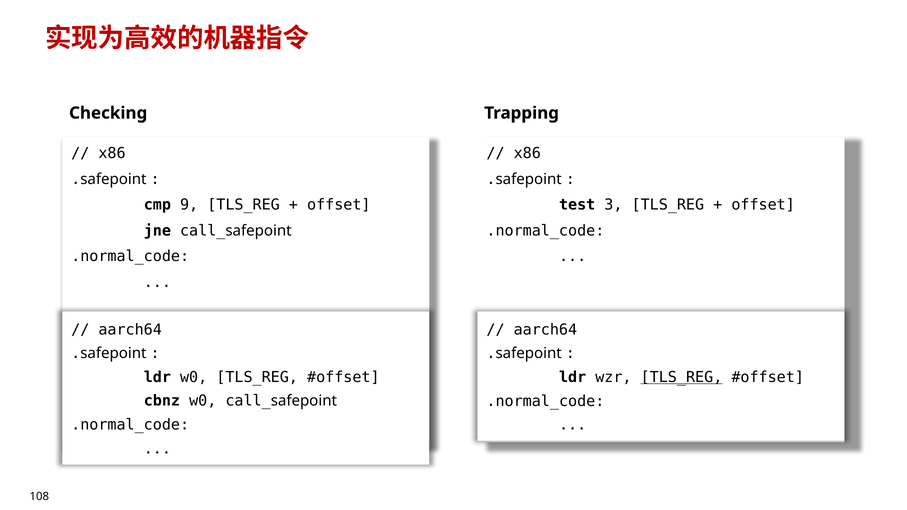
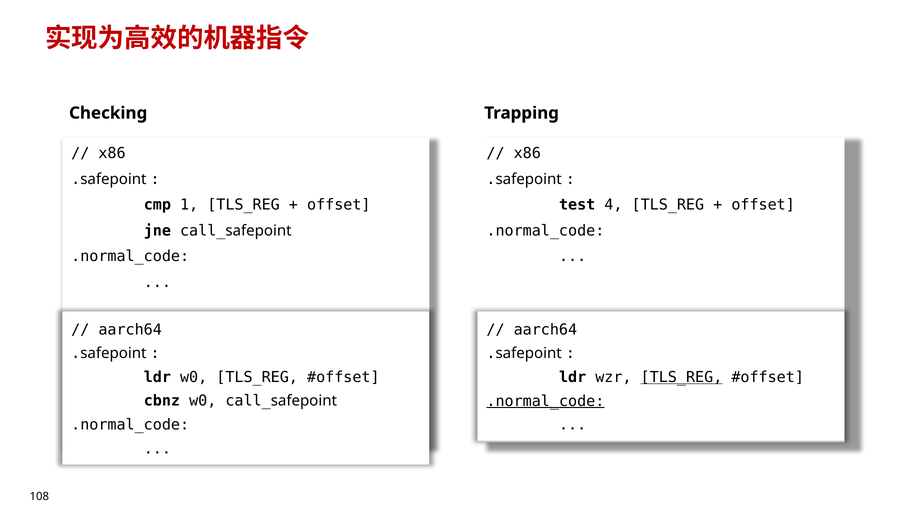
9: 9 -> 1 (189, 205)
3: 3 -> 4 (613, 205)
.normal_code underline: none -> present (545, 401)
